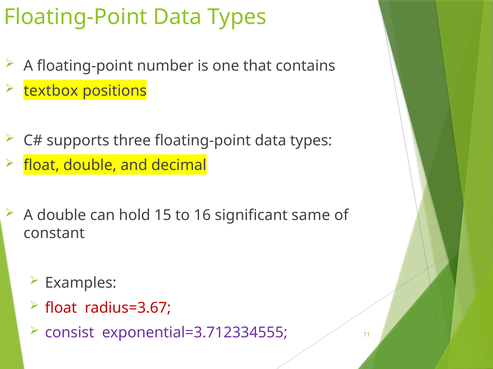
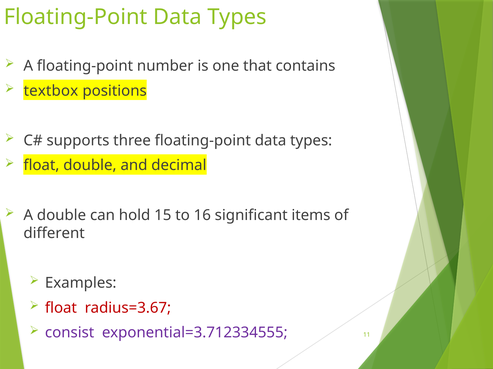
same: same -> items (311, 216)
constant: constant -> different (54, 234)
